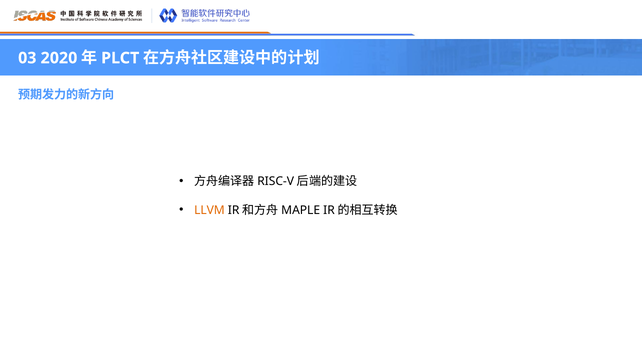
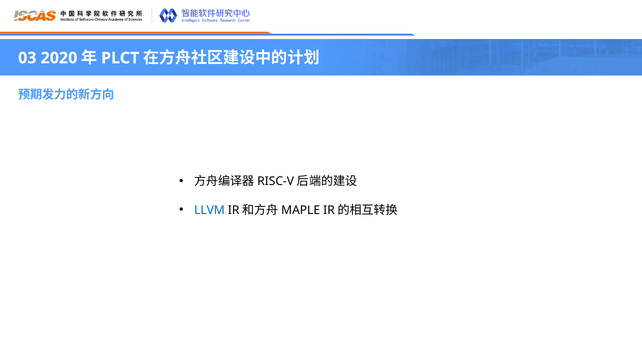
LLVM colour: orange -> blue (209, 210)
